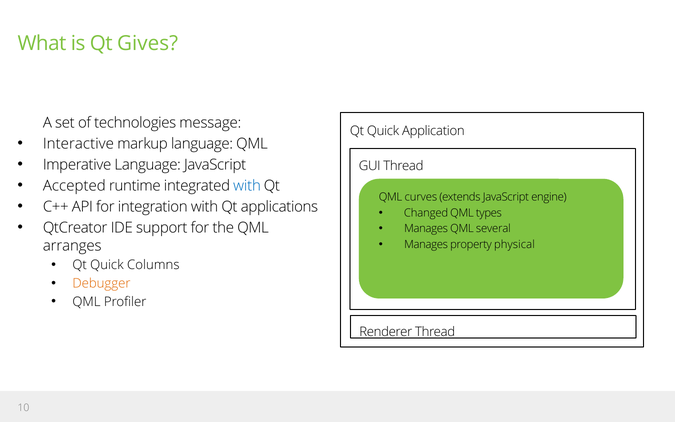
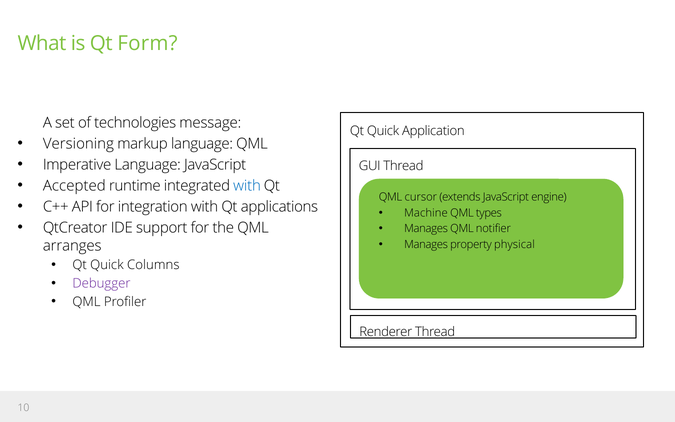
Gives: Gives -> Form (147, 44)
Interactive: Interactive -> Versioning (78, 144)
curves: curves -> cursor (421, 197)
Changed: Changed -> Machine (426, 213)
several: several -> notifier (493, 229)
Debugger colour: orange -> purple (101, 283)
